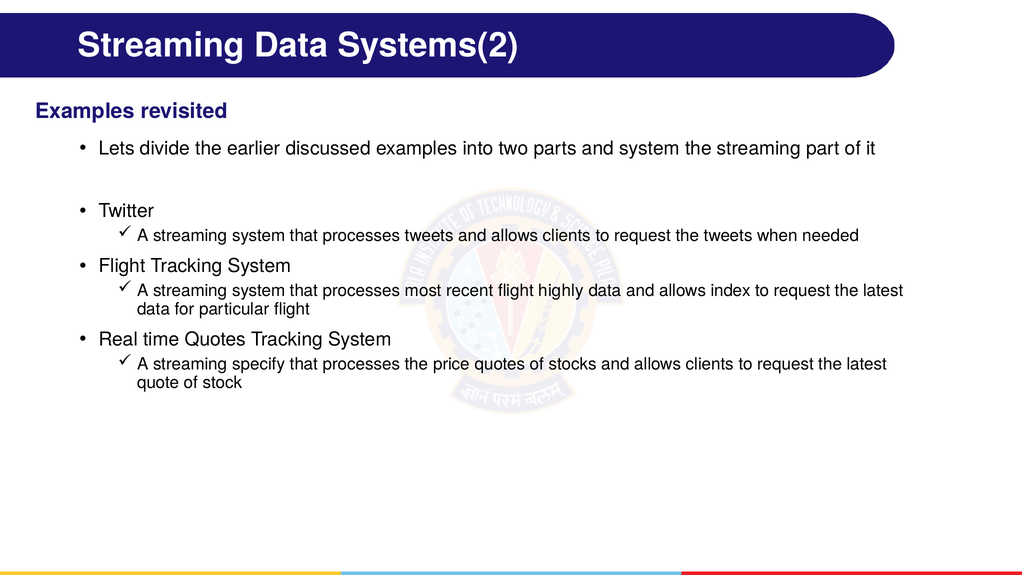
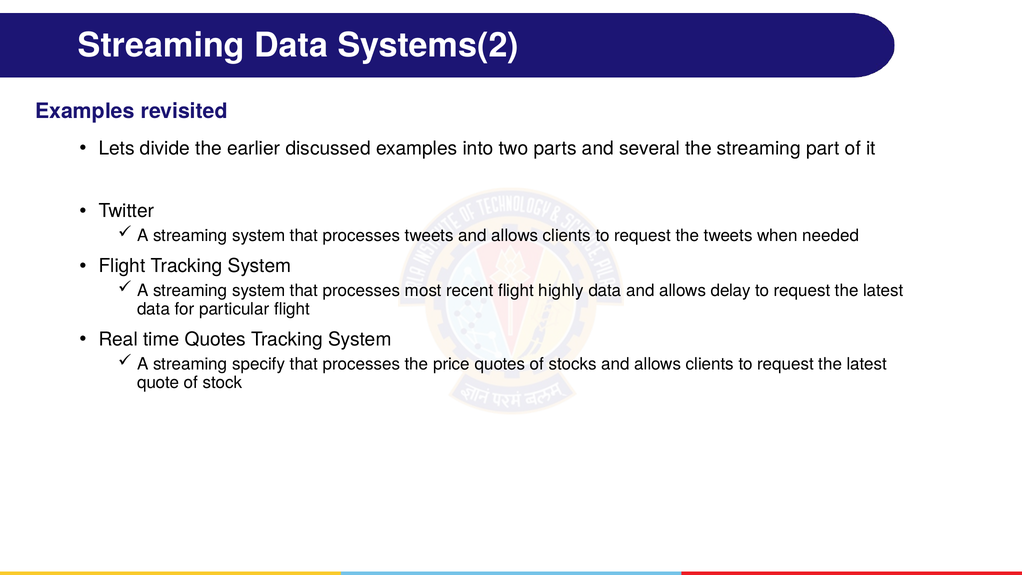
and system: system -> several (650, 148)
index: index -> delay (731, 291)
